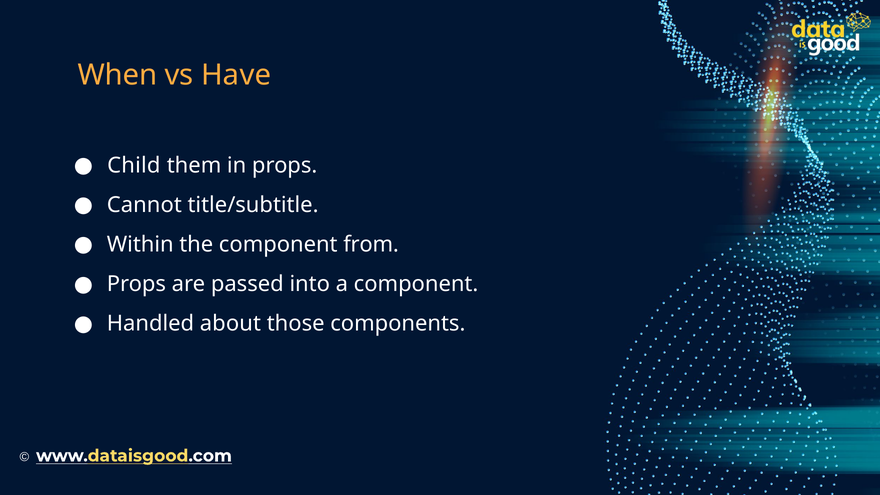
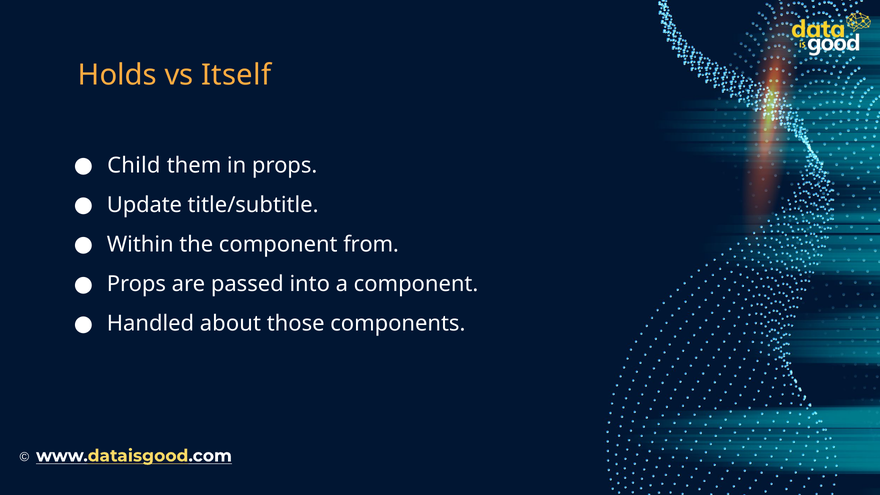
When: When -> Holds (117, 75)
Have: Have -> Itself (236, 75)
Cannot: Cannot -> Update (144, 205)
